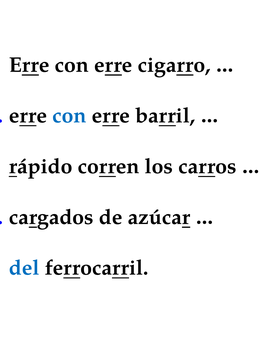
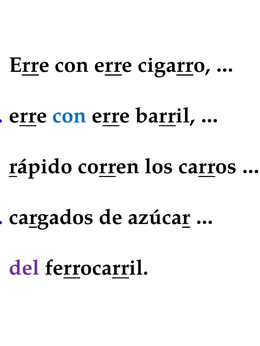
del colour: blue -> purple (24, 268)
